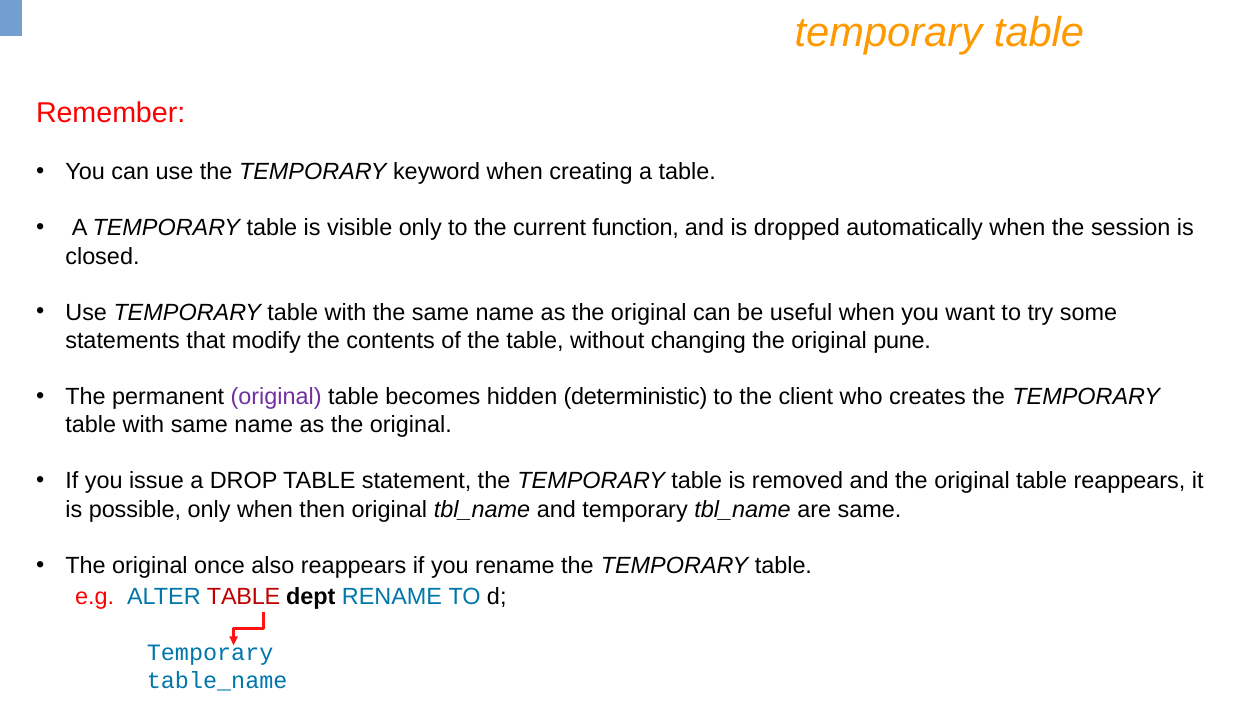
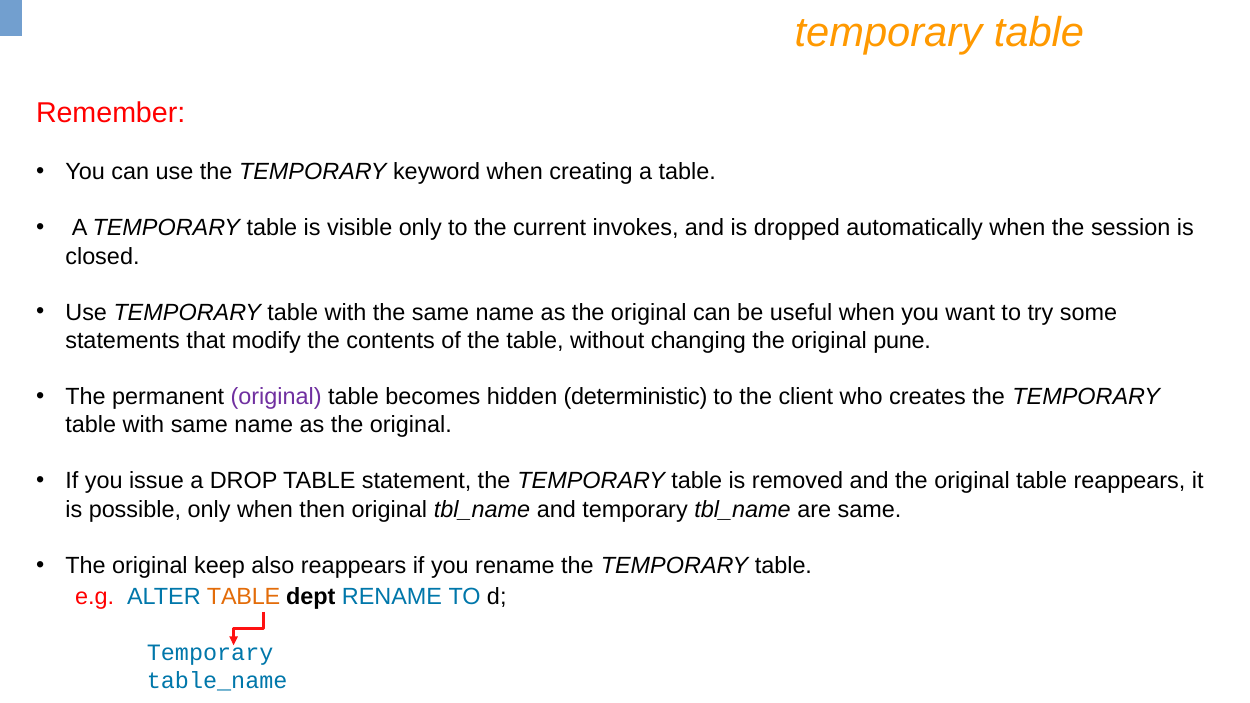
function: function -> invokes (636, 228)
once: once -> keep (220, 566)
TABLE colour: red -> orange (244, 597)
